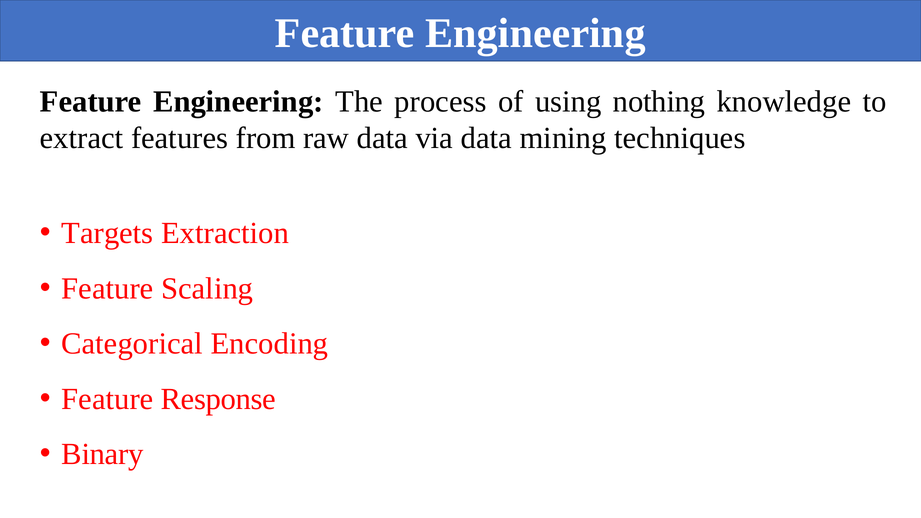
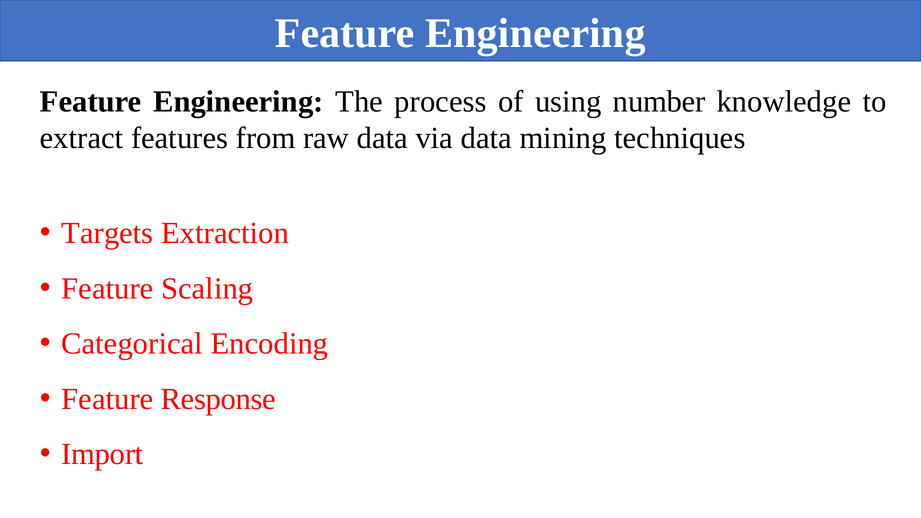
nothing: nothing -> number (659, 102)
Binary: Binary -> Import (102, 454)
